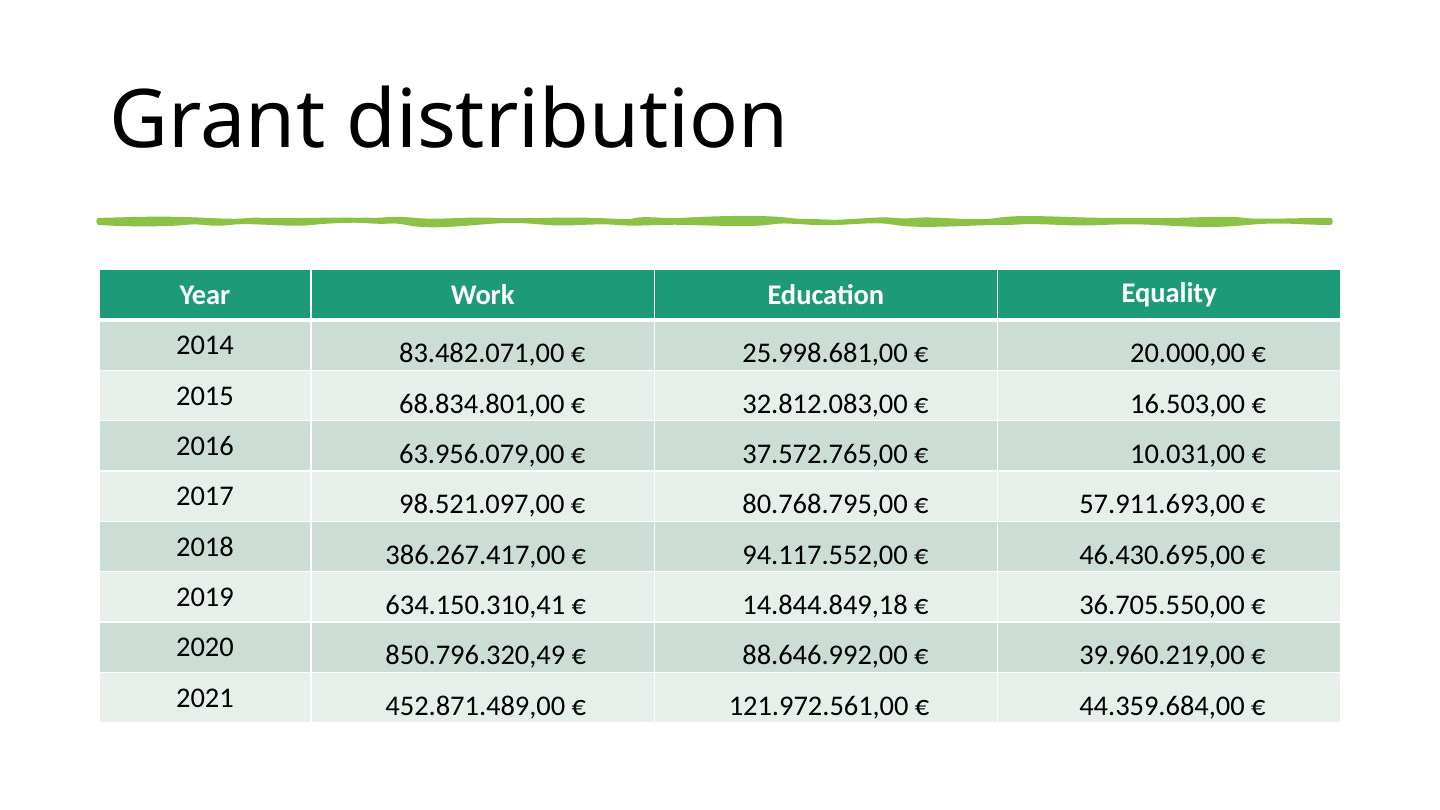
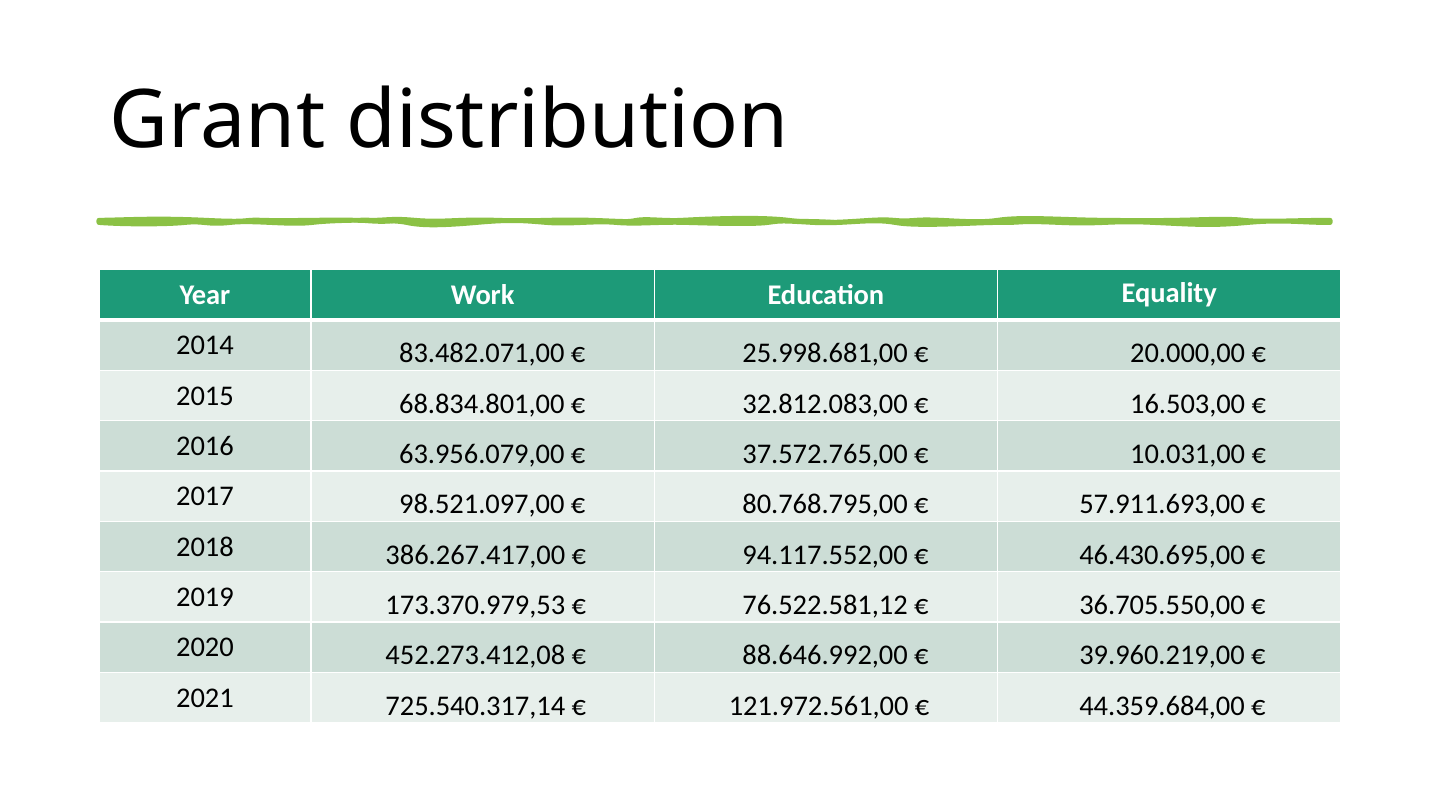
634.150.310,41: 634.150.310,41 -> 173.370.979,53 (475, 605)
14.844.849,18: 14.844.849,18 -> 76.522.581,12 (825, 605)
850.796.320,49: 850.796.320,49 -> 452.273.412,08 (475, 655)
452.871.489,00: 452.871.489,00 -> 725.540.317,14 (475, 706)
